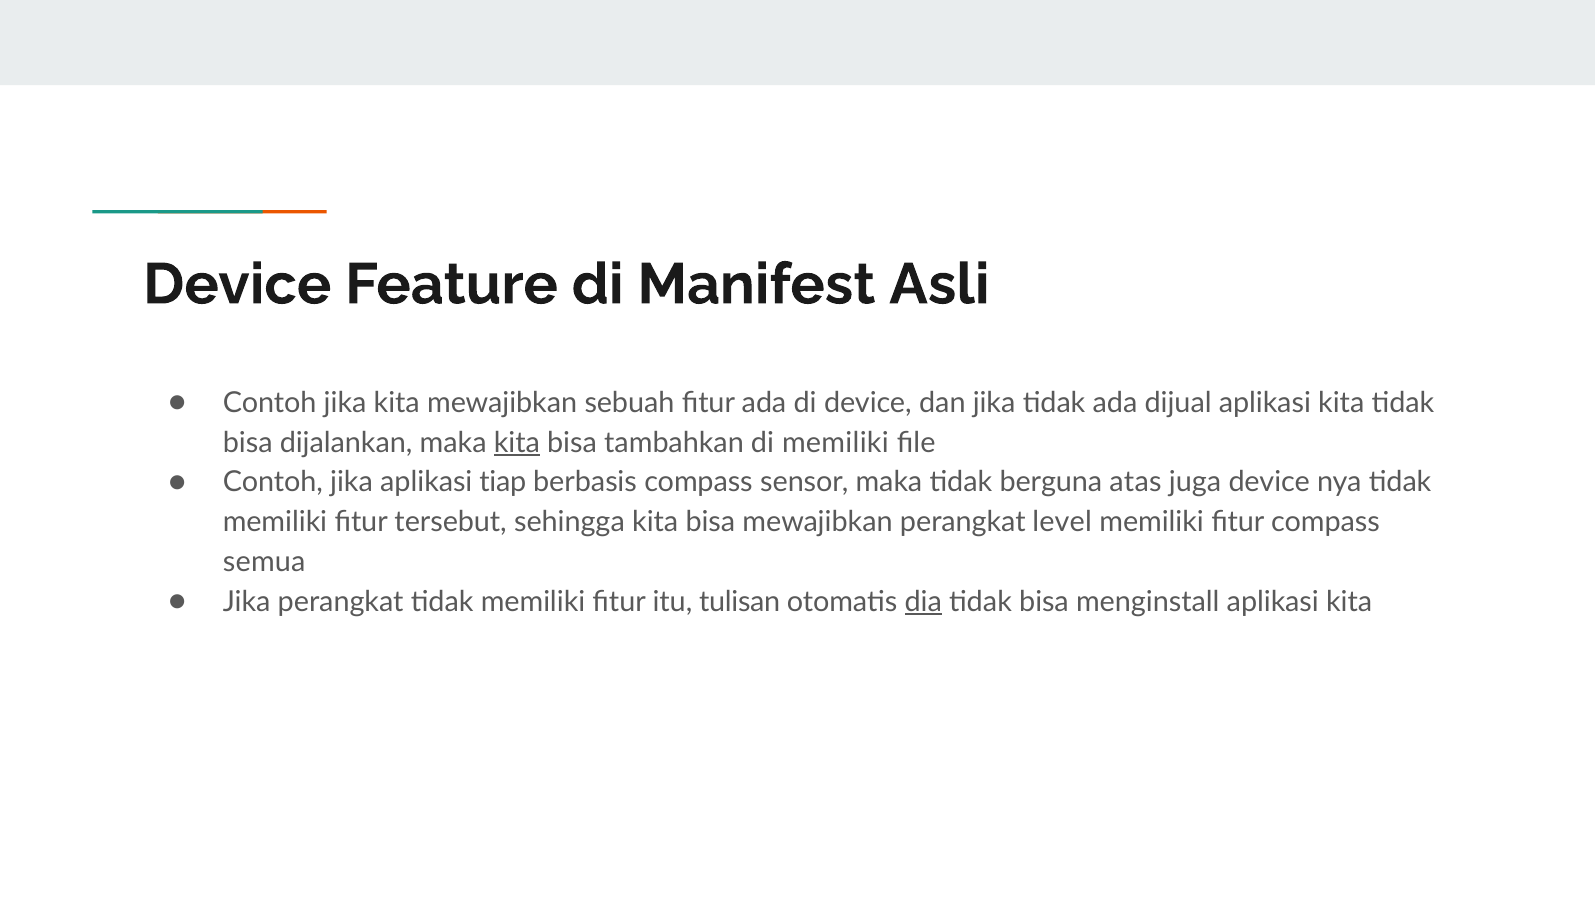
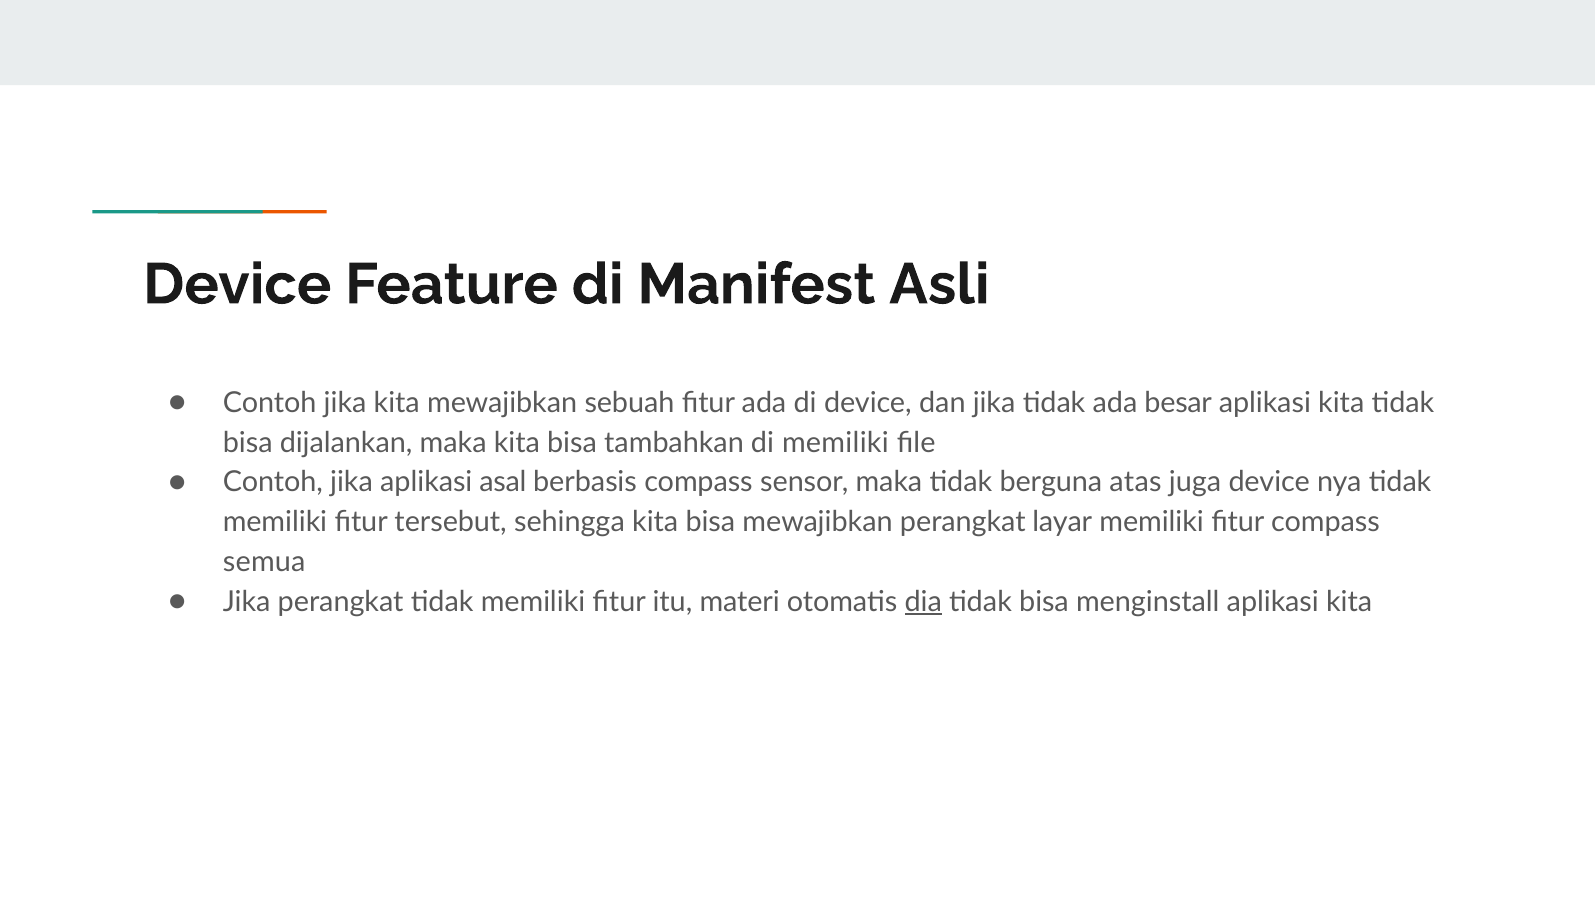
dijual: dijual -> besar (1178, 403)
kita underline: present -> none (517, 443)
tiap: tiap -> asal (503, 483)
level: level -> layar (1062, 522)
tulisan: tulisan -> materi (740, 602)
